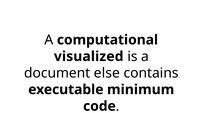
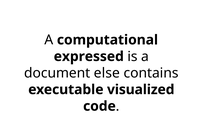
visualized: visualized -> expressed (89, 56)
minimum: minimum -> visualized (141, 90)
